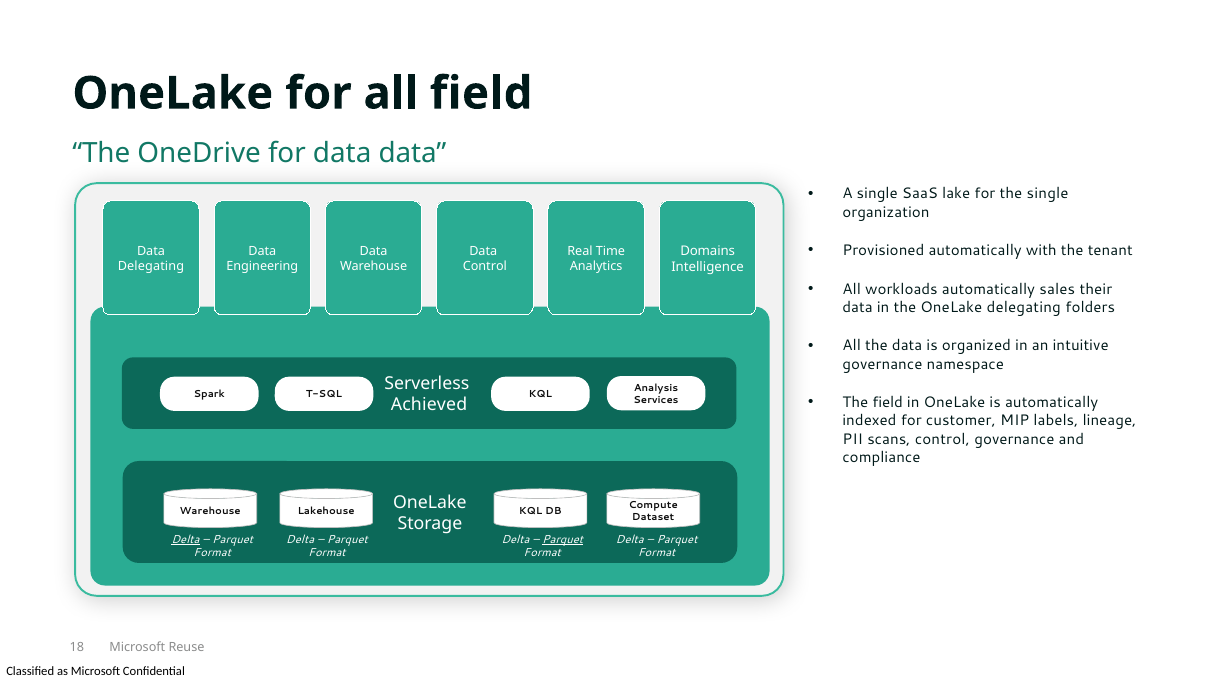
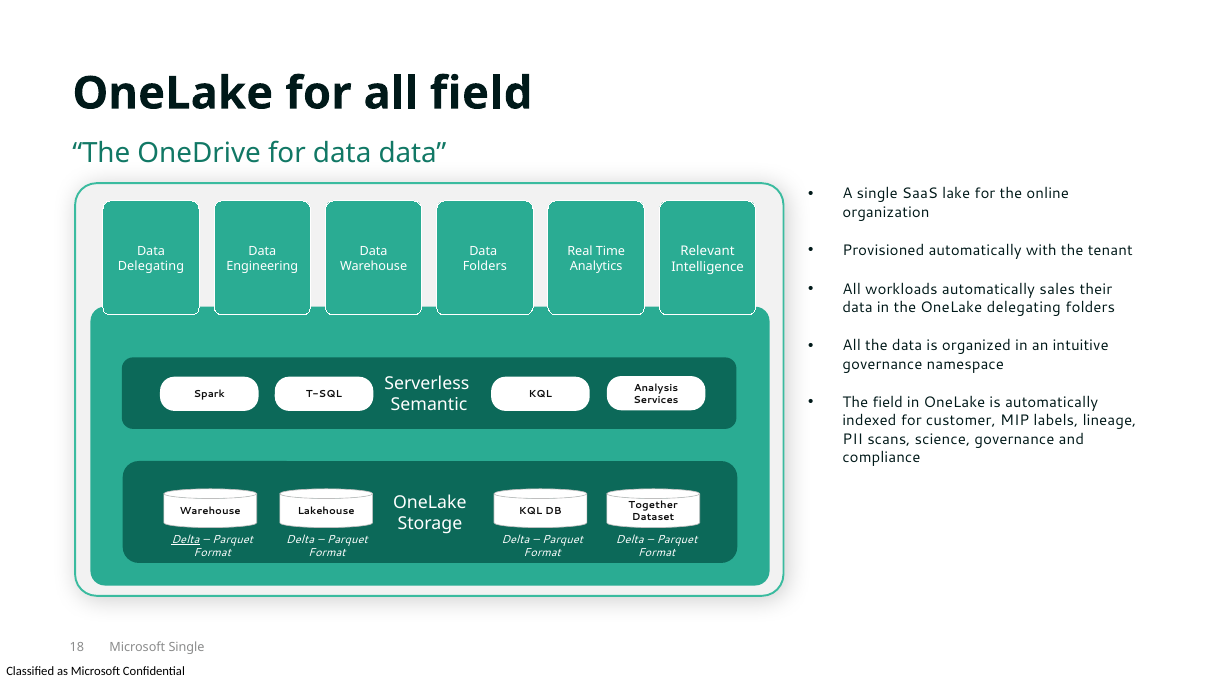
the single: single -> online (1048, 194)
Domains: Domains -> Relevant (708, 251)
Control: Control -> Folders (485, 266)
Achieved: Achieved -> Semantic (429, 405)
scans control: control -> science (942, 439)
Compute: Compute -> Together (653, 505)
Parquet underline: present -> none (563, 539)
Microsoft Reuse: Reuse -> Single (187, 647)
